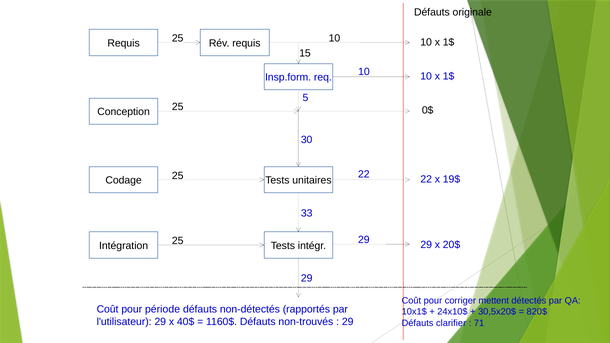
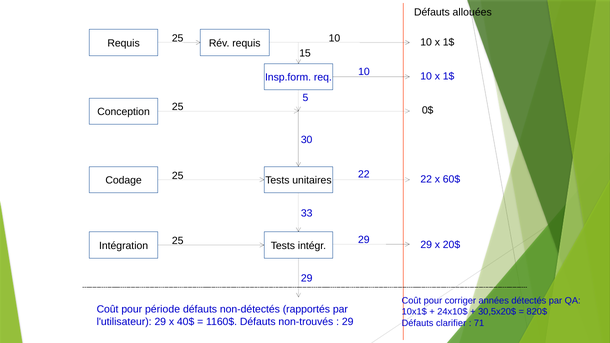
originale: originale -> allouées (472, 12)
19$: 19$ -> 60$ (452, 180)
mettent: mettent -> années (494, 301)
